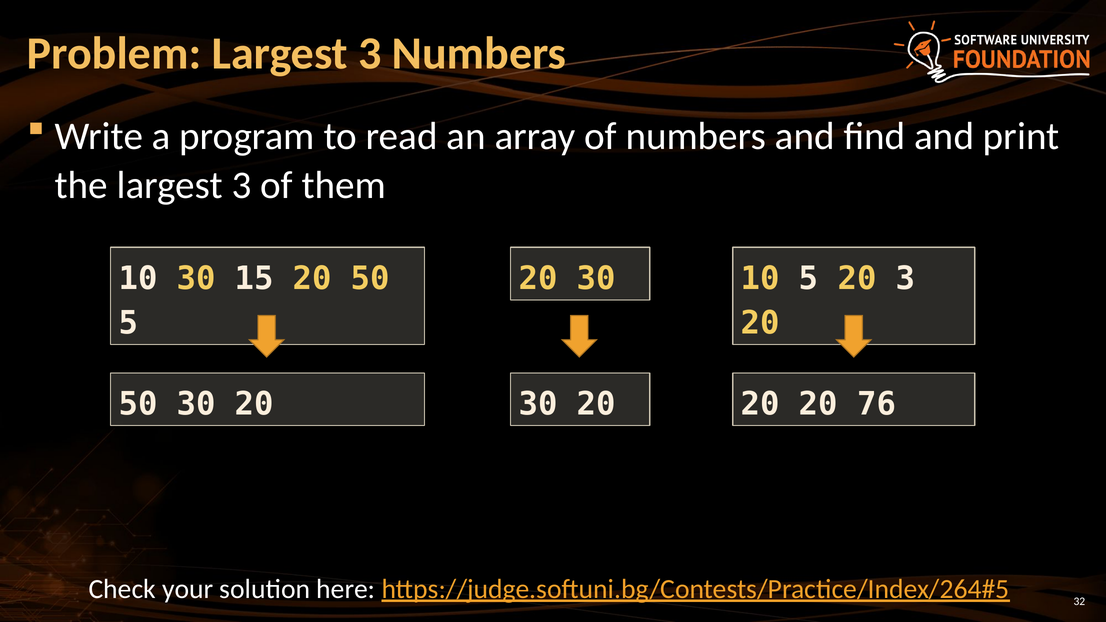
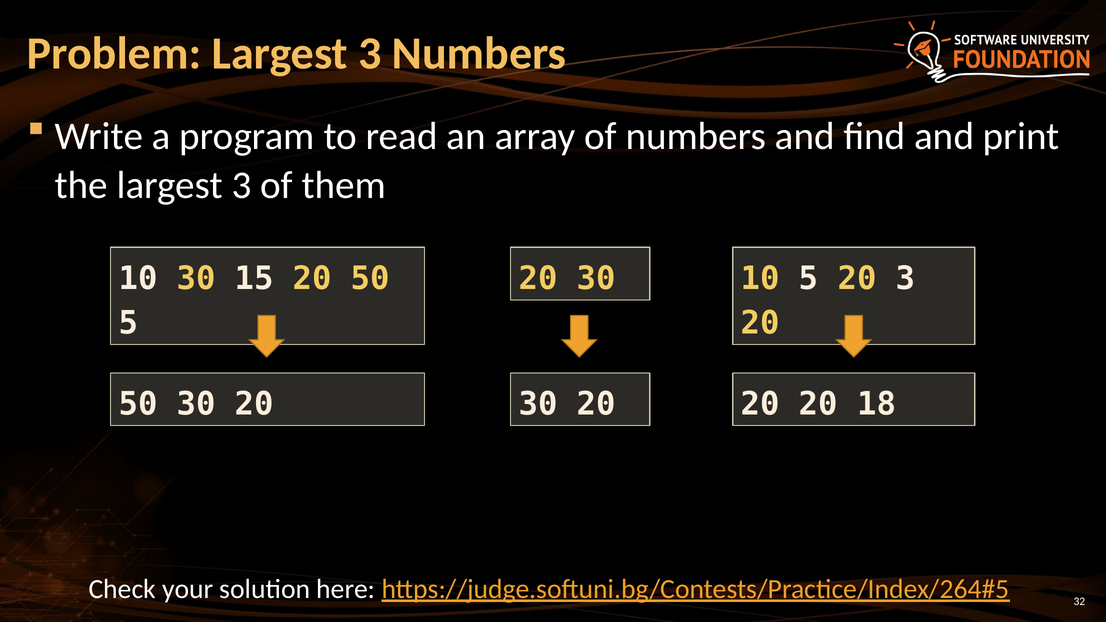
76: 76 -> 18 (877, 404)
